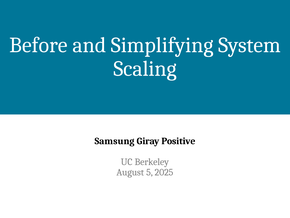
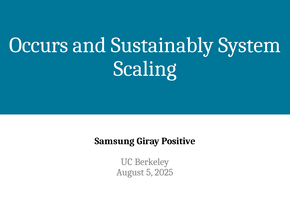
Before: Before -> Occurs (39, 45)
Simplifying: Simplifying -> Sustainably (162, 45)
